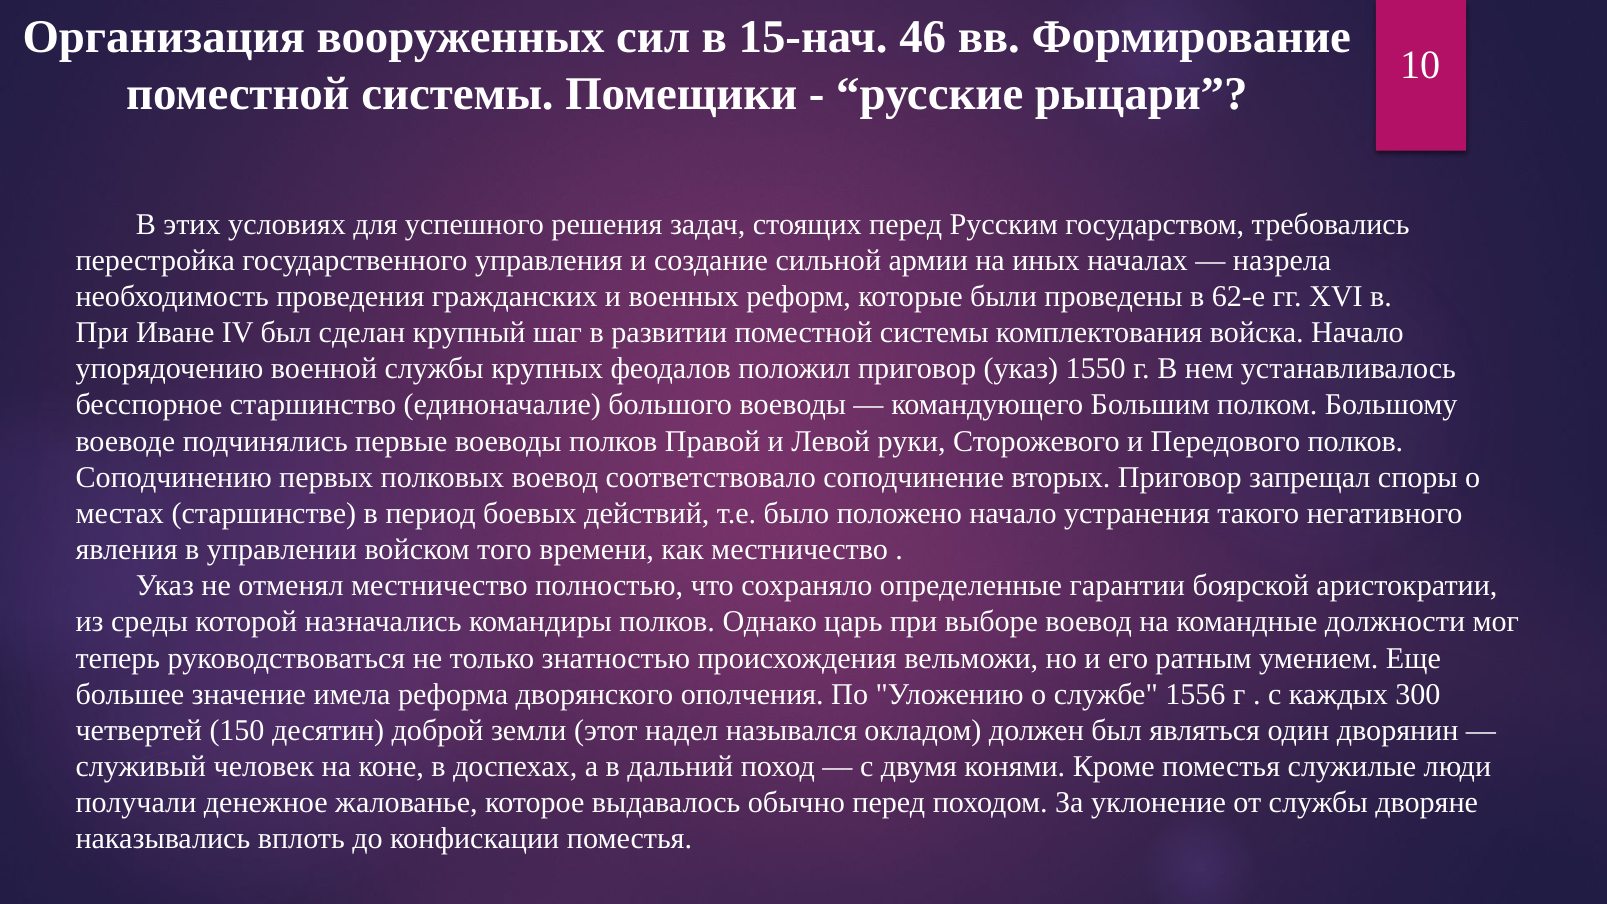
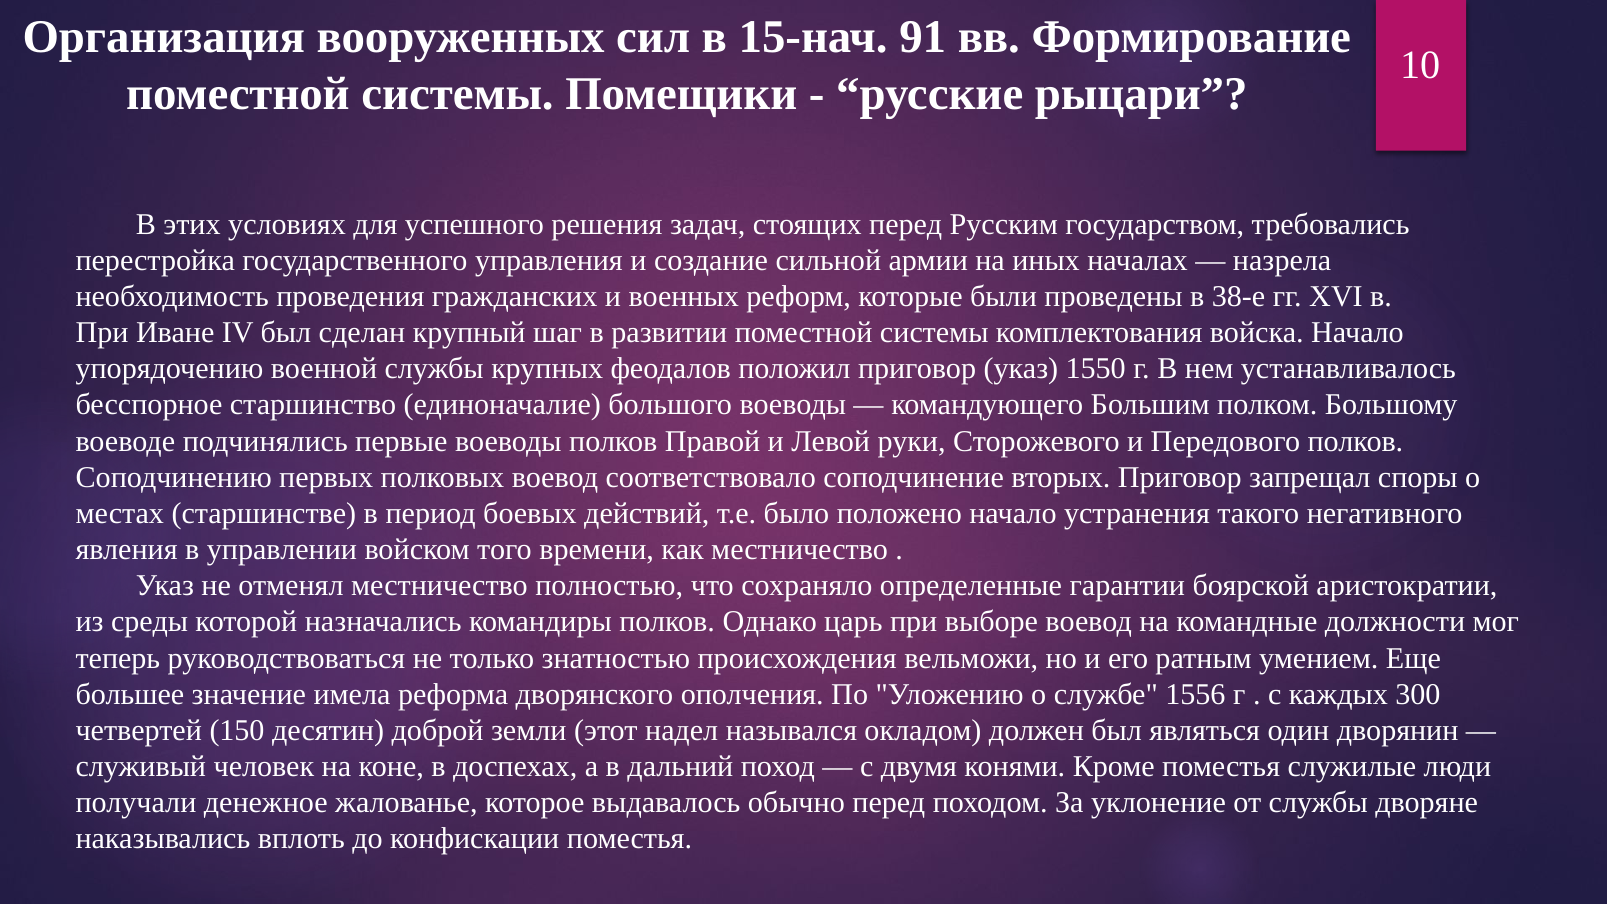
46: 46 -> 91 (923, 37)
62-е: 62-е -> 38-е (1239, 296)
